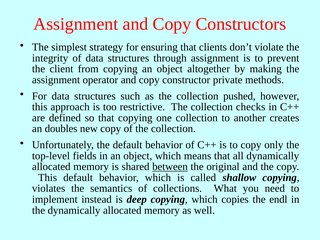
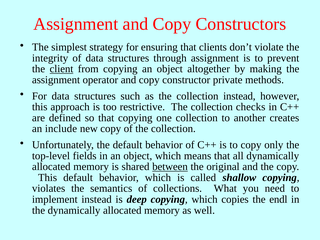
client underline: none -> present (61, 69)
collection pushed: pushed -> instead (239, 96)
doubles: doubles -> include (61, 129)
